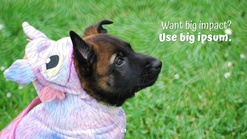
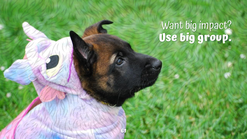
ipsum: ipsum -> group (215, 37)
